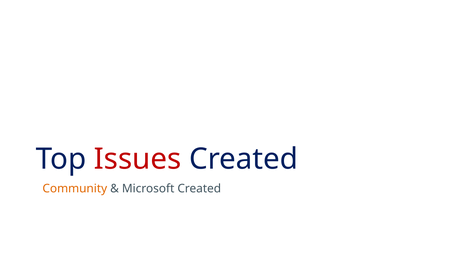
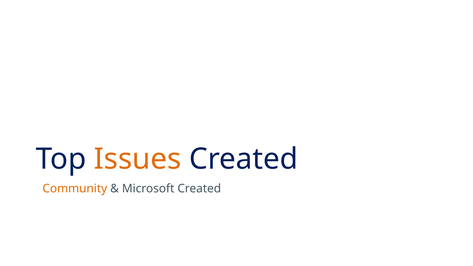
Issues colour: red -> orange (138, 159)
